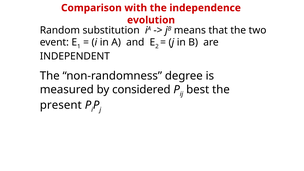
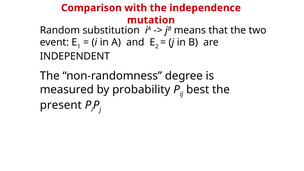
evolution: evolution -> mutation (151, 20)
considered: considered -> probability (141, 90)
